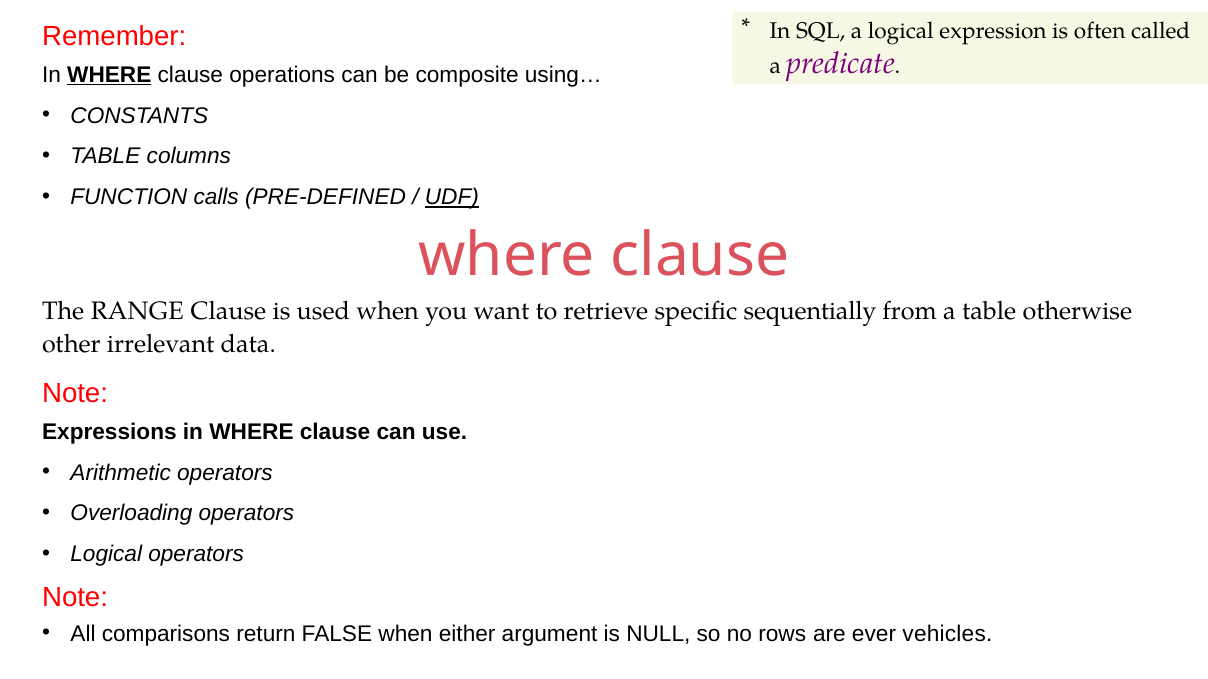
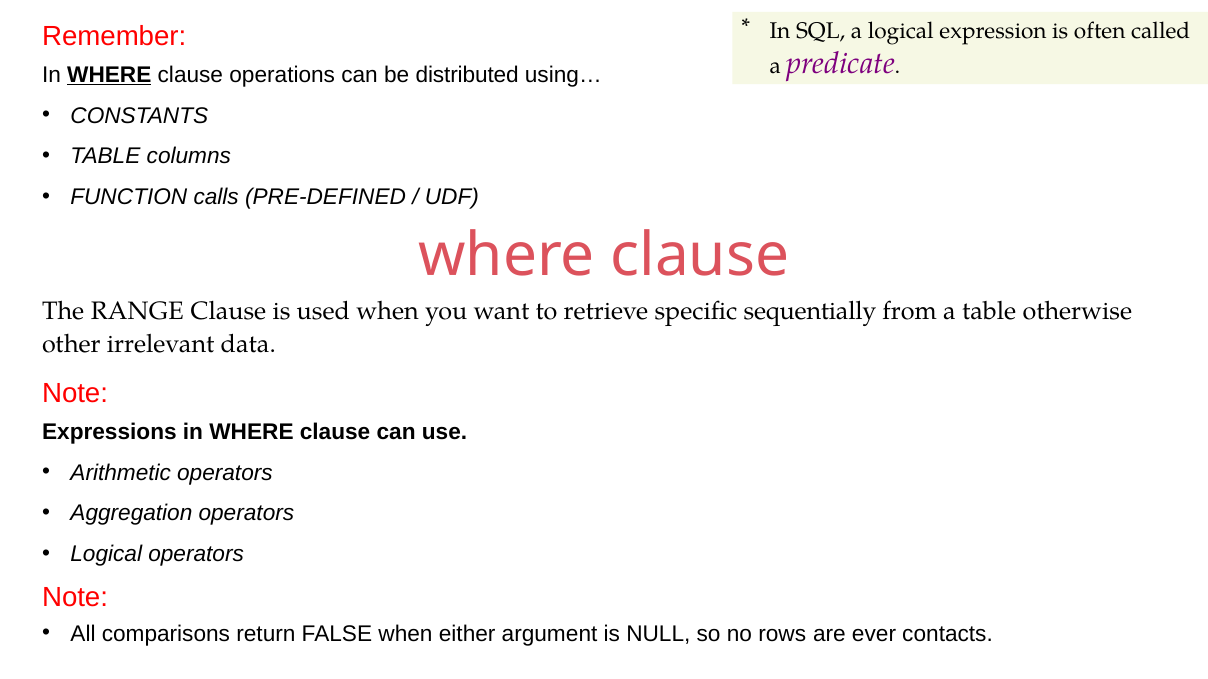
composite: composite -> distributed (467, 75)
UDF underline: present -> none (452, 197)
Overloading: Overloading -> Aggregation (131, 514)
vehicles: vehicles -> contacts (948, 634)
